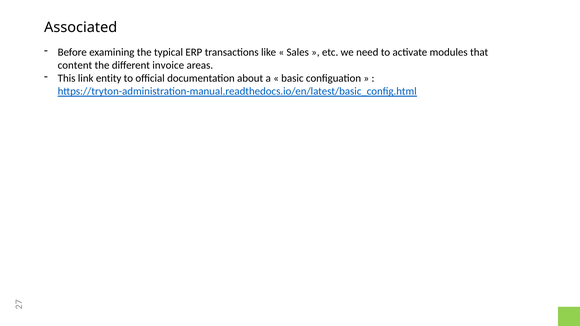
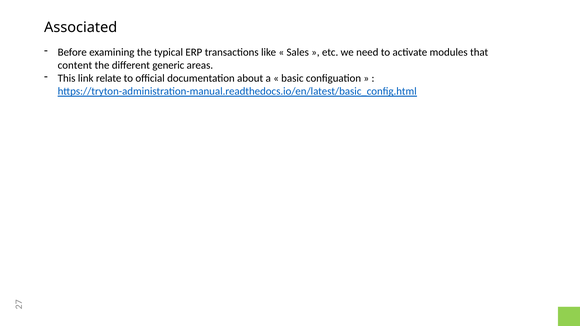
invoice: invoice -> generic (168, 65)
entity: entity -> relate (109, 78)
